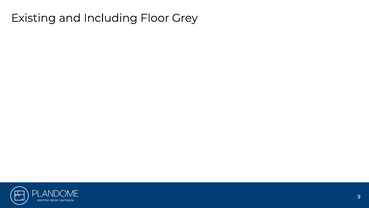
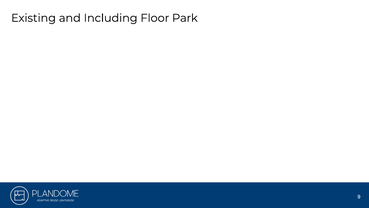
Grey: Grey -> Park (185, 18)
